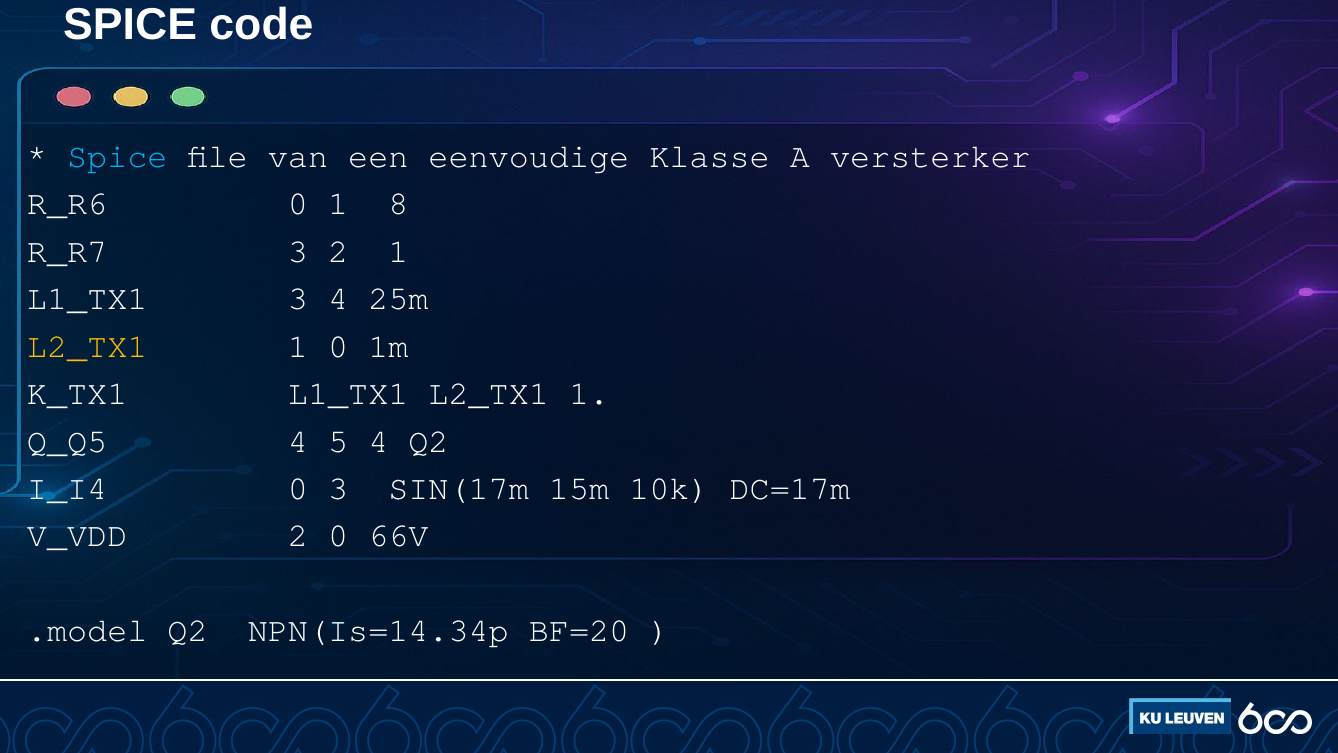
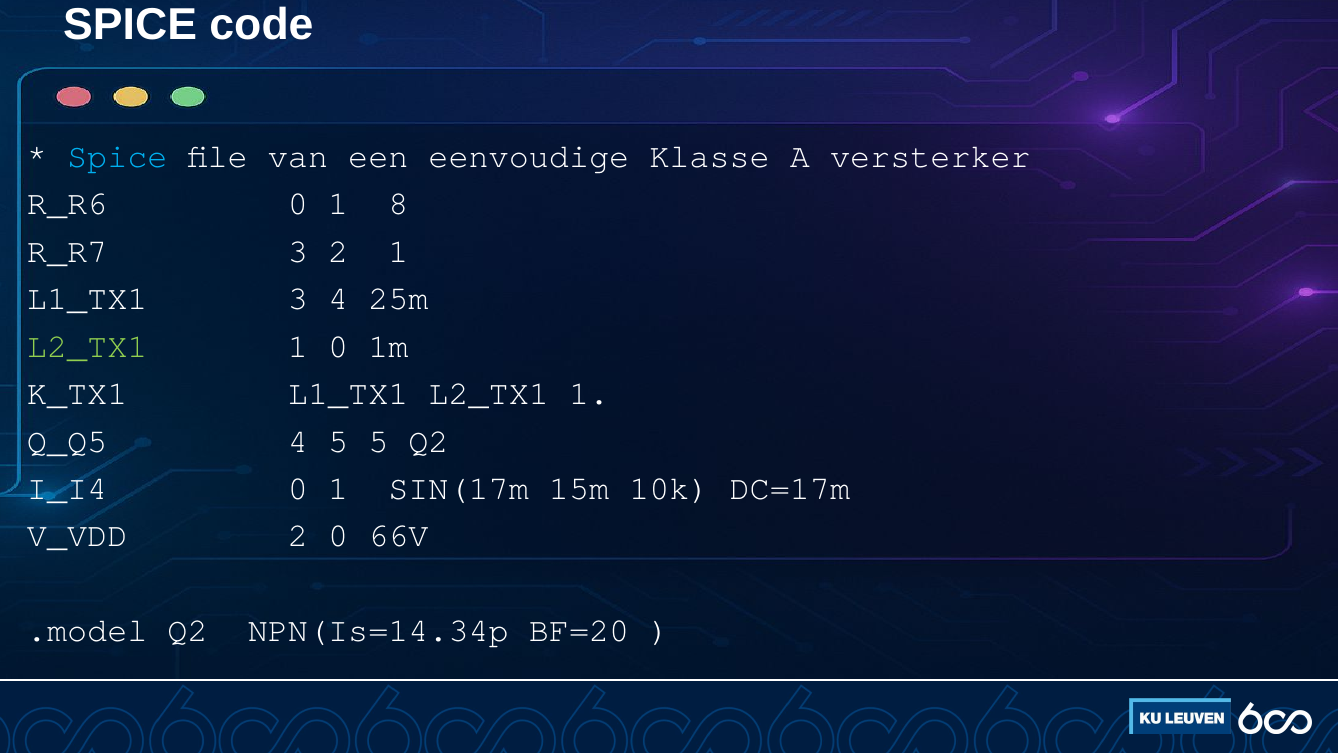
L2_TX1 colour: yellow -> light green (87, 346)
5 4: 4 -> 5 (378, 441)
I_I4 0 3: 3 -> 1 (338, 488)
